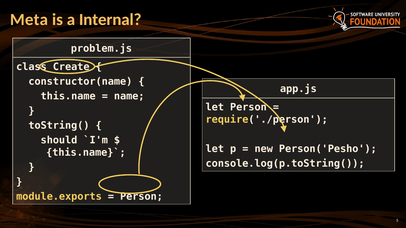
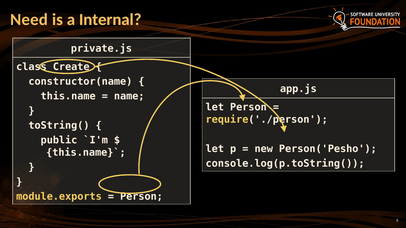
Meta: Meta -> Need (29, 20)
problem.js: problem.js -> private.js (101, 48)
should: should -> public (59, 140)
